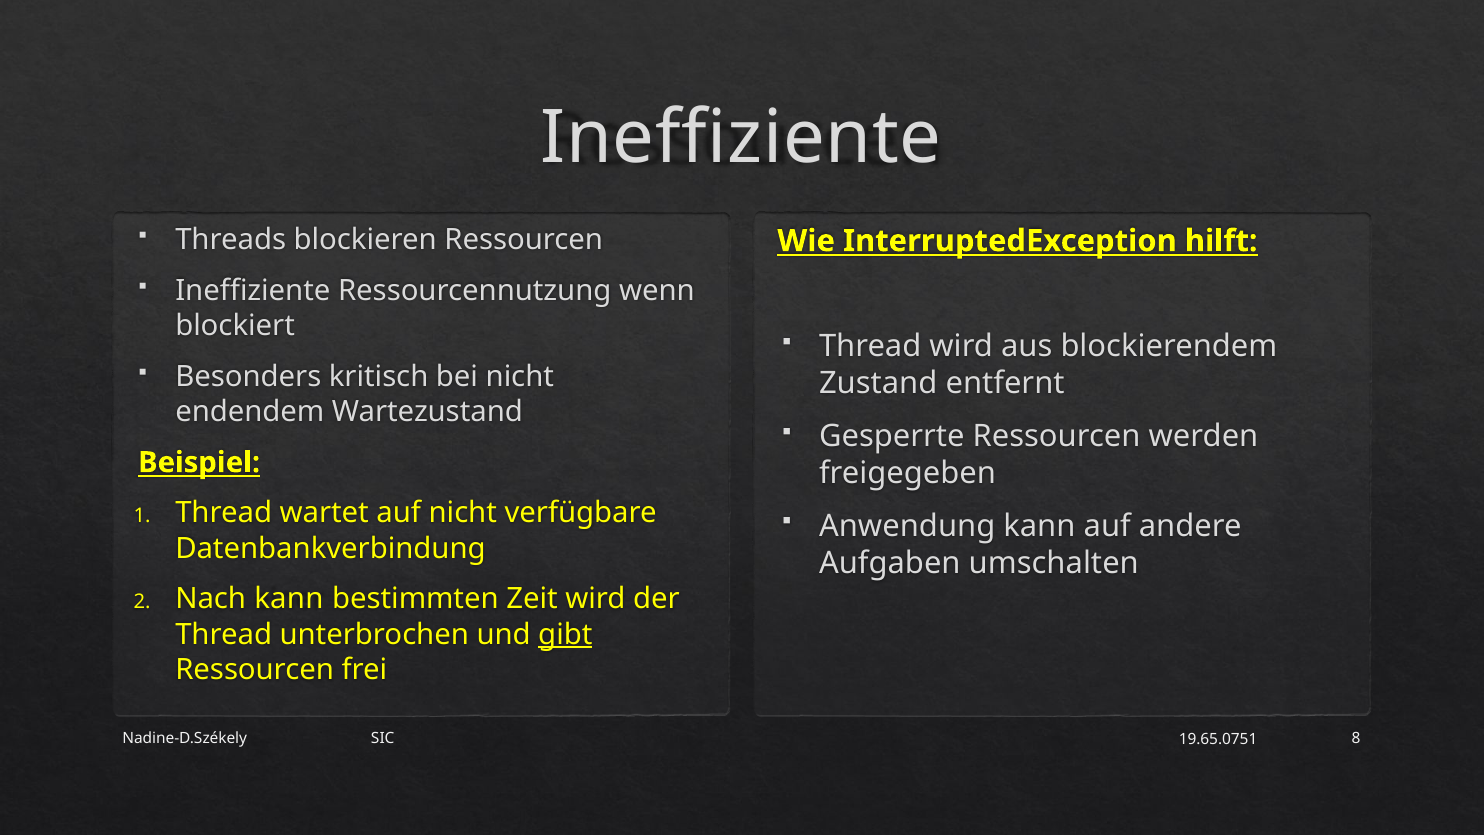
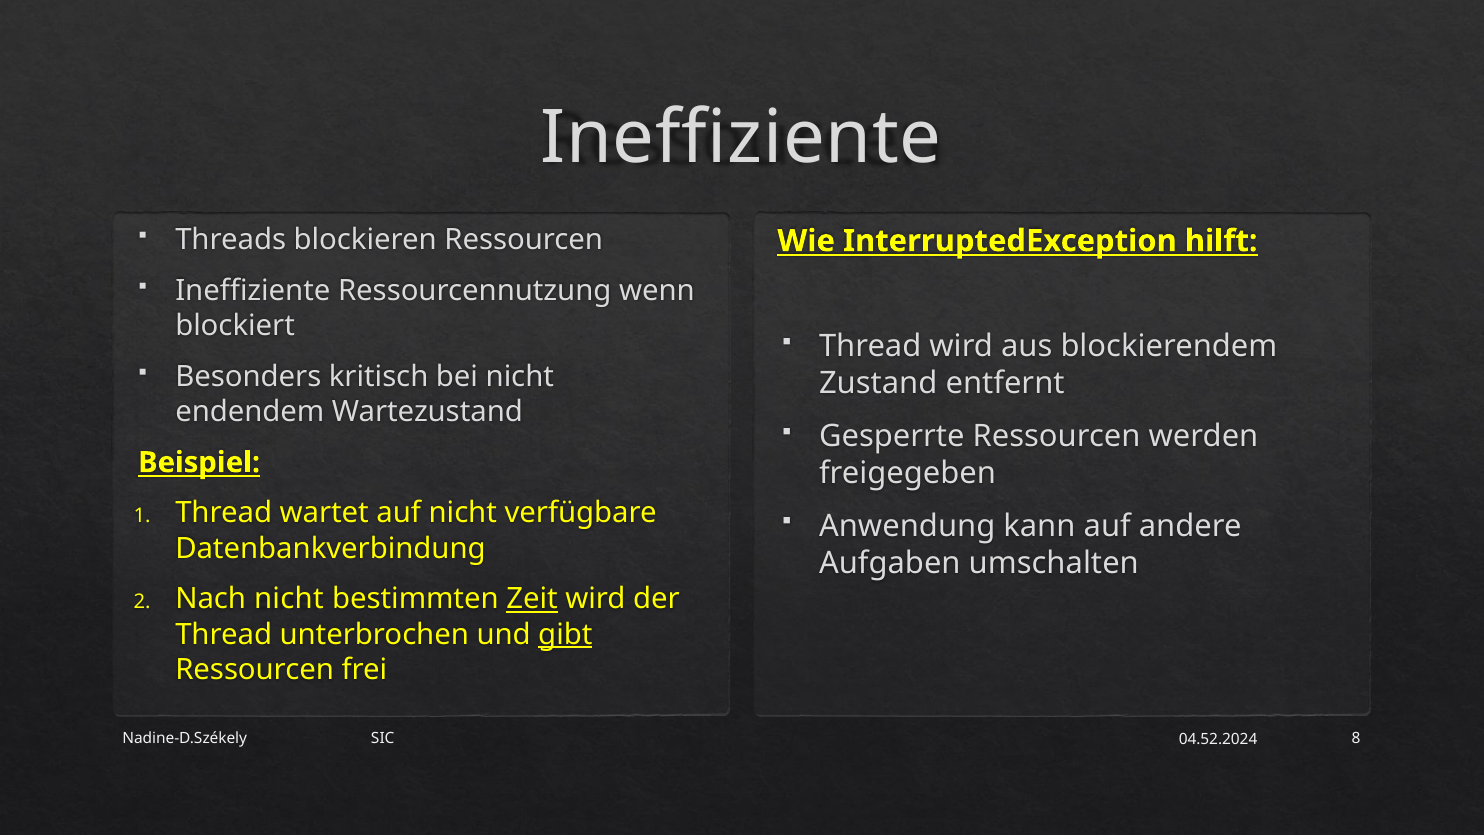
Nach kann: kann -> nicht (289, 599)
Zeit underline: none -> present (532, 599)
19.65.0751: 19.65.0751 -> 04.52.2024 (1218, 739)
